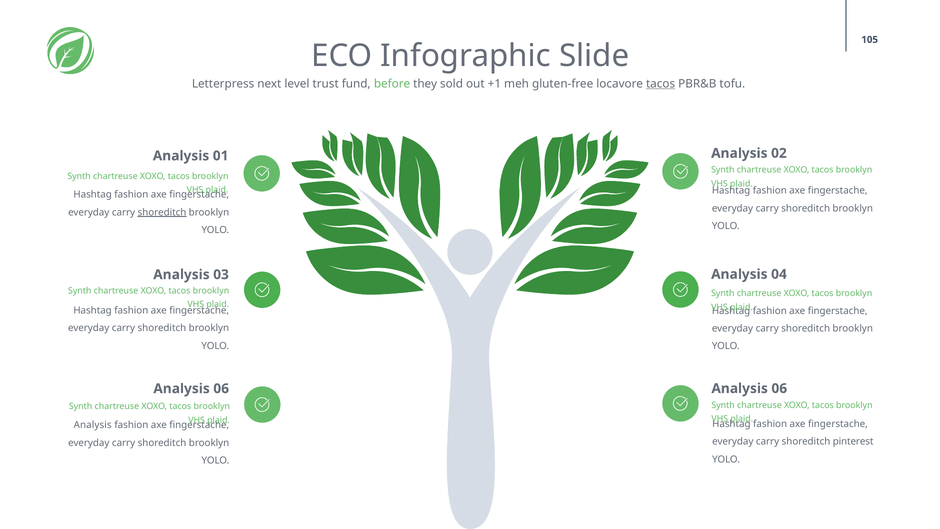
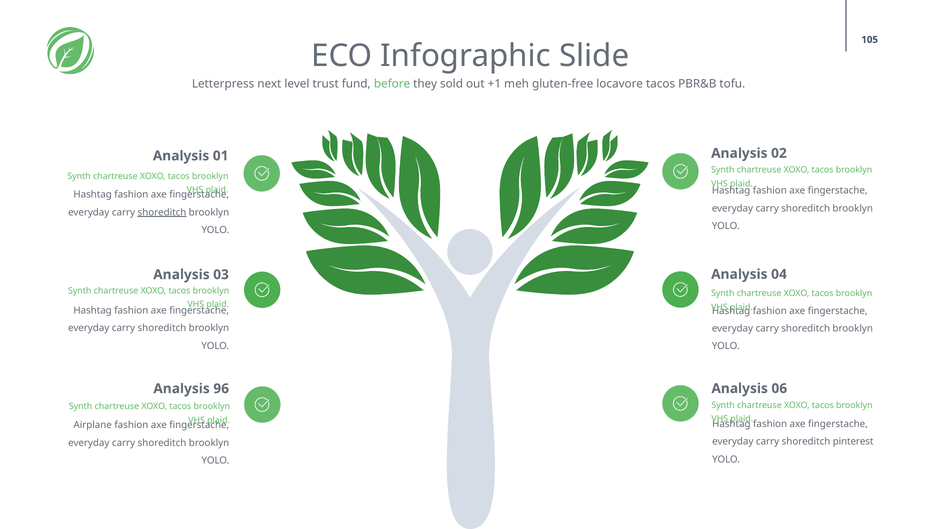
tacos underline: present -> none (661, 84)
06: 06 -> 96 (221, 388)
Analysis: Analysis -> Airplane (93, 425)
